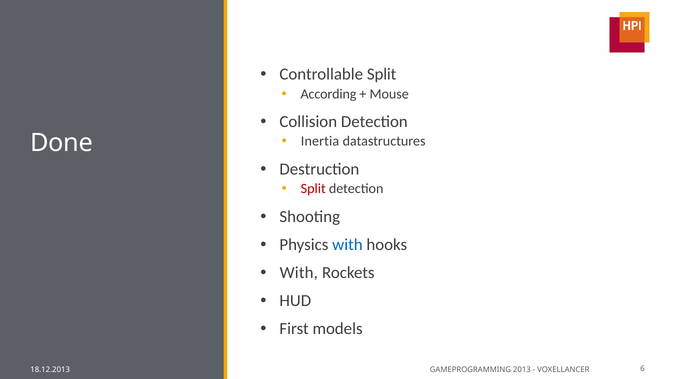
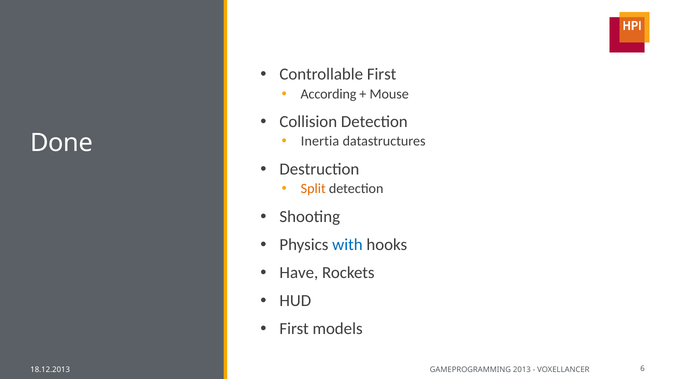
Controllable Split: Split -> First (382, 75)
Split colour: red -> orange (313, 189)
With: With -> Have (299, 273)
